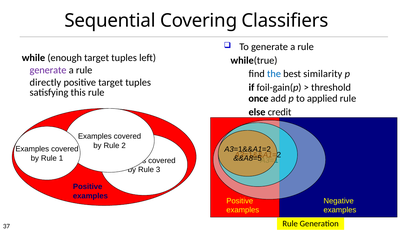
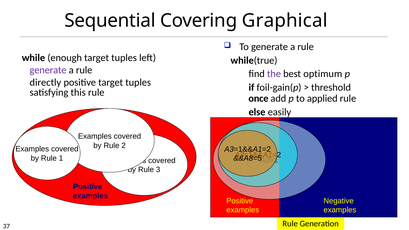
Classifiers: Classifiers -> Graphical (285, 21)
the colour: blue -> purple (274, 74)
similarity: similarity -> optimum (323, 74)
credit: credit -> easily (279, 112)
